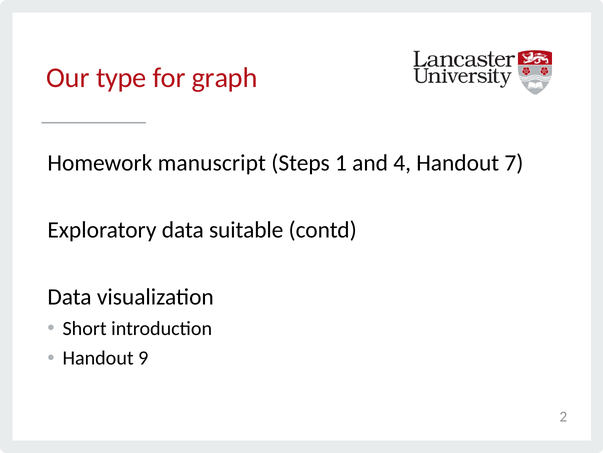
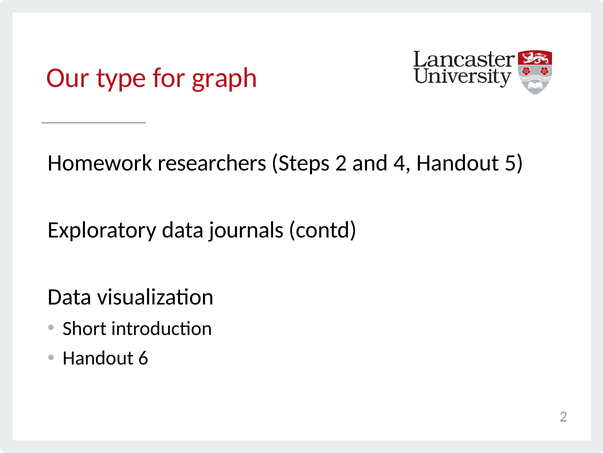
manuscript: manuscript -> researchers (212, 163)
Steps 1: 1 -> 2 (341, 163)
7: 7 -> 5 (514, 163)
suitable: suitable -> journals (246, 230)
9: 9 -> 6 (143, 358)
